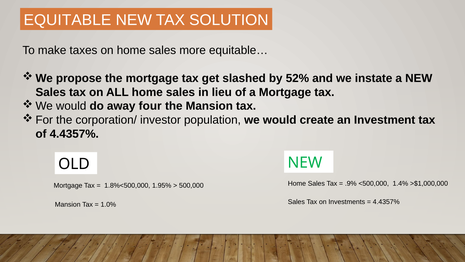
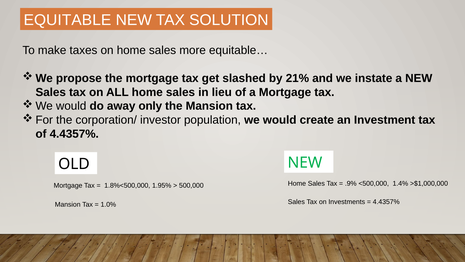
52%: 52% -> 21% (297, 78)
four: four -> only (150, 106)
